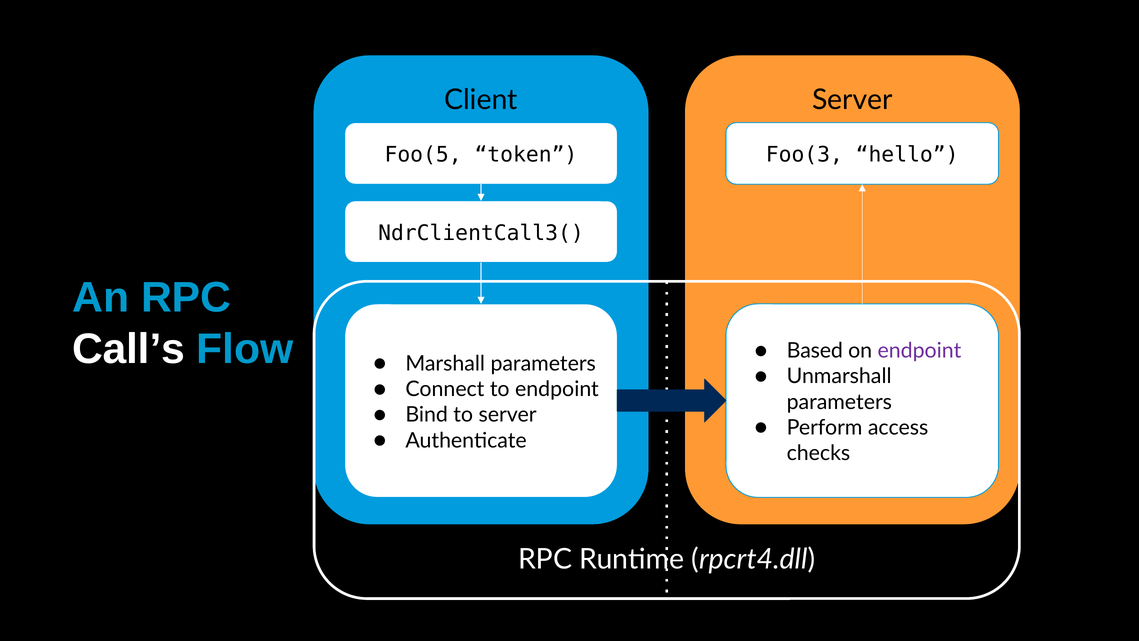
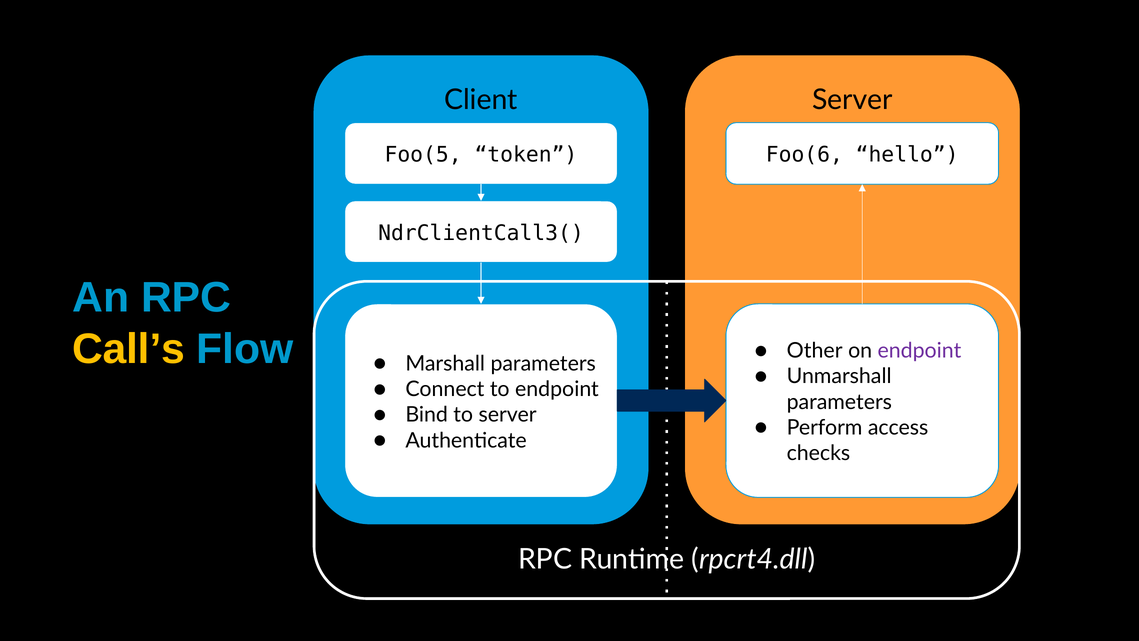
Foo(3: Foo(3 -> Foo(6 (804, 155)
Call’s colour: white -> yellow (129, 349)
Based: Based -> Other (815, 351)
